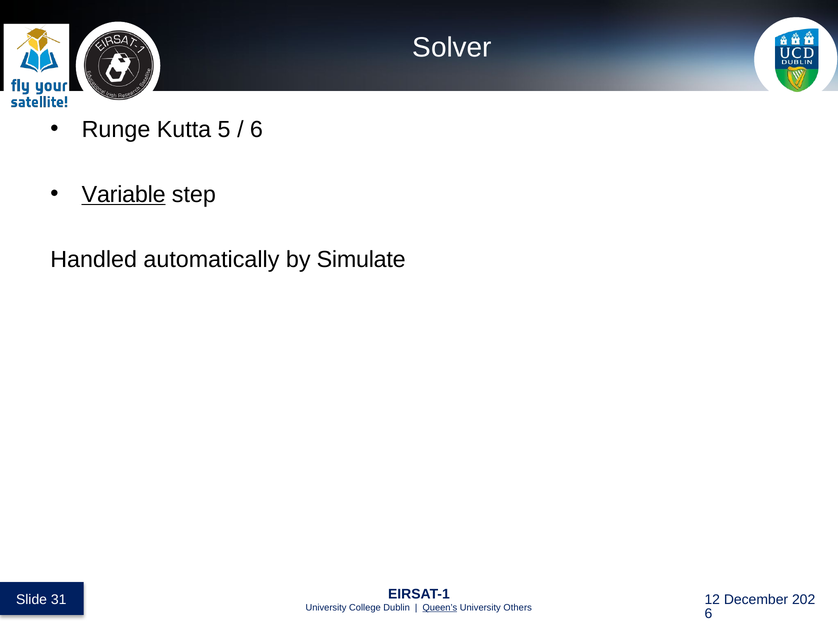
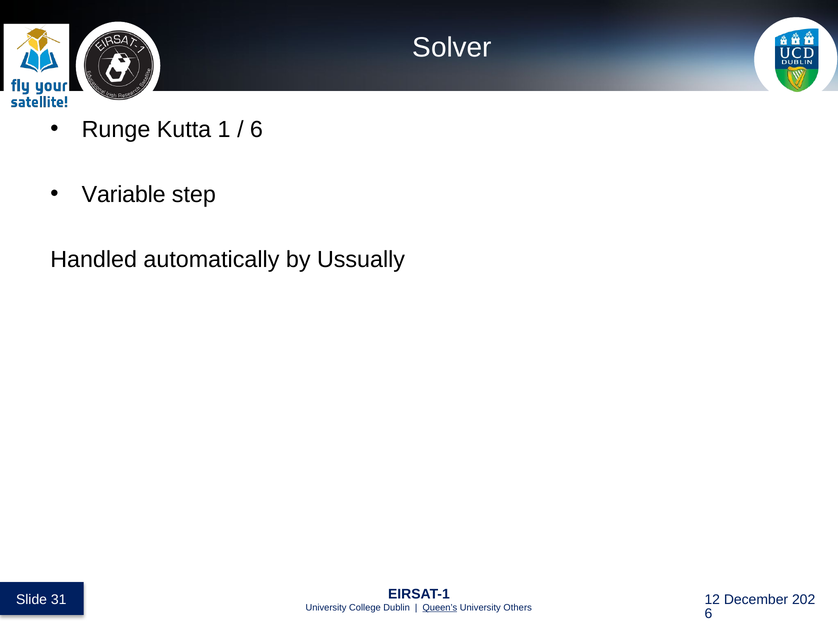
5: 5 -> 1 (224, 129)
Variable underline: present -> none (124, 195)
Simulate: Simulate -> Ussually (361, 260)
